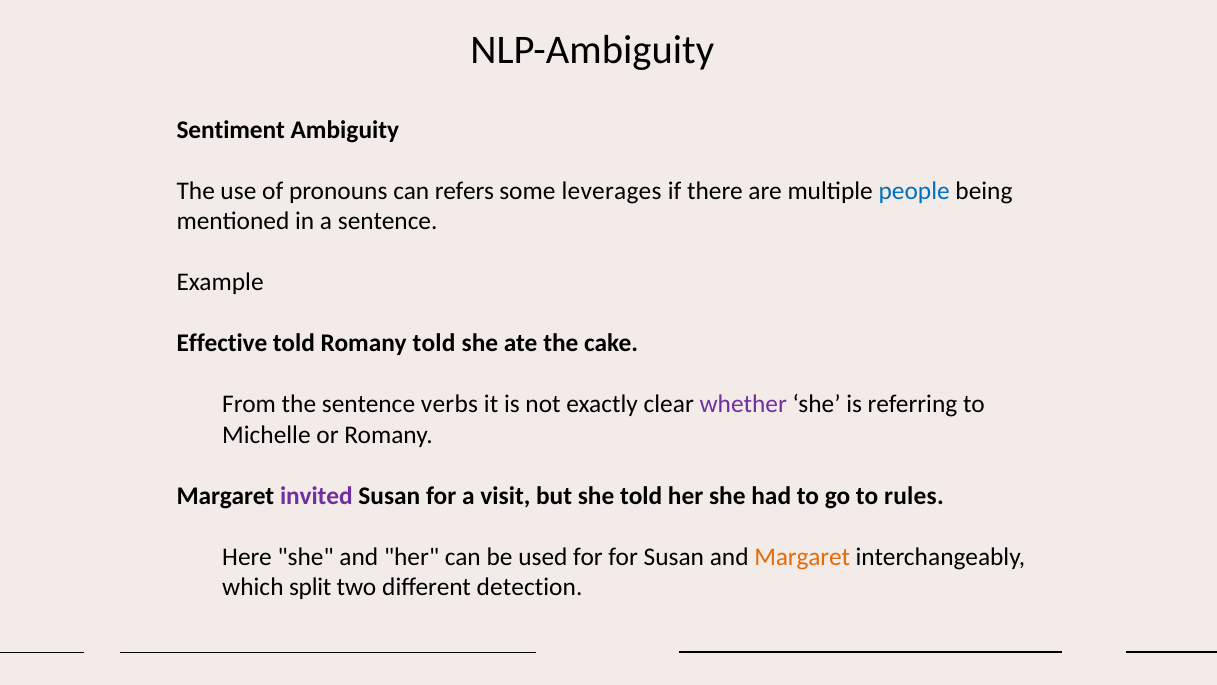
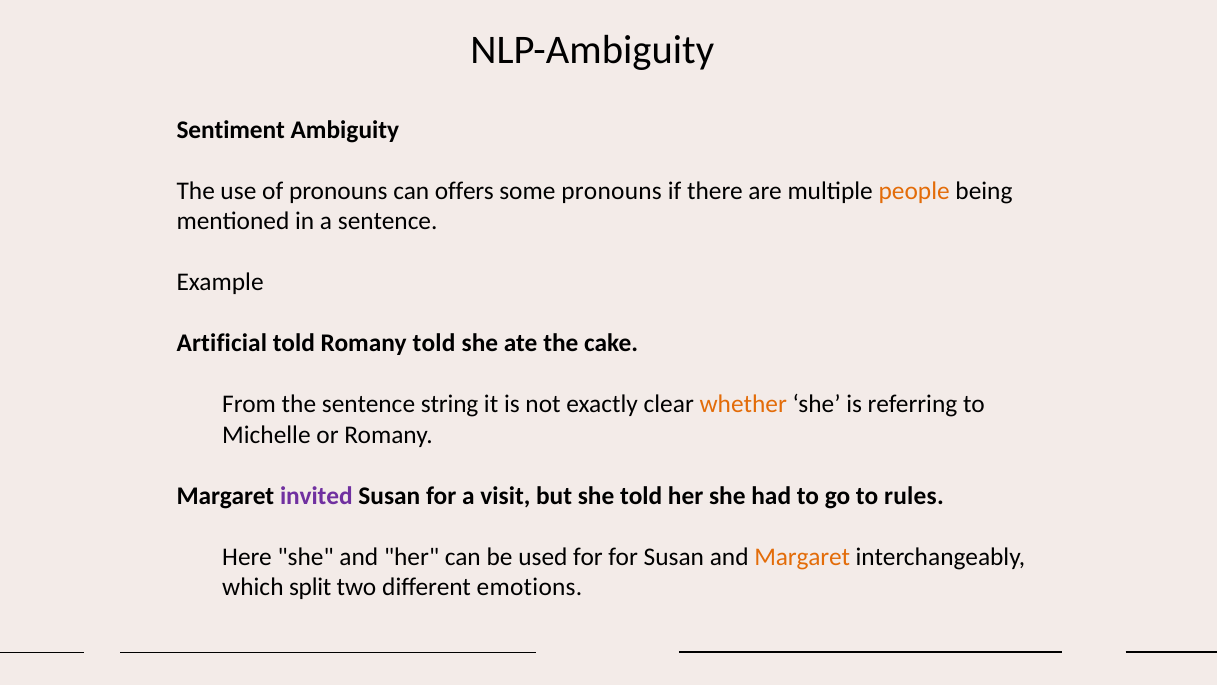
refers: refers -> offers (464, 191)
some leverages: leverages -> pronouns (612, 191)
people colour: blue -> orange (914, 191)
Effective: Effective -> Artificial (222, 343)
verbs: verbs -> string (450, 404)
whether colour: purple -> orange (743, 404)
detection: detection -> emotions (530, 587)
